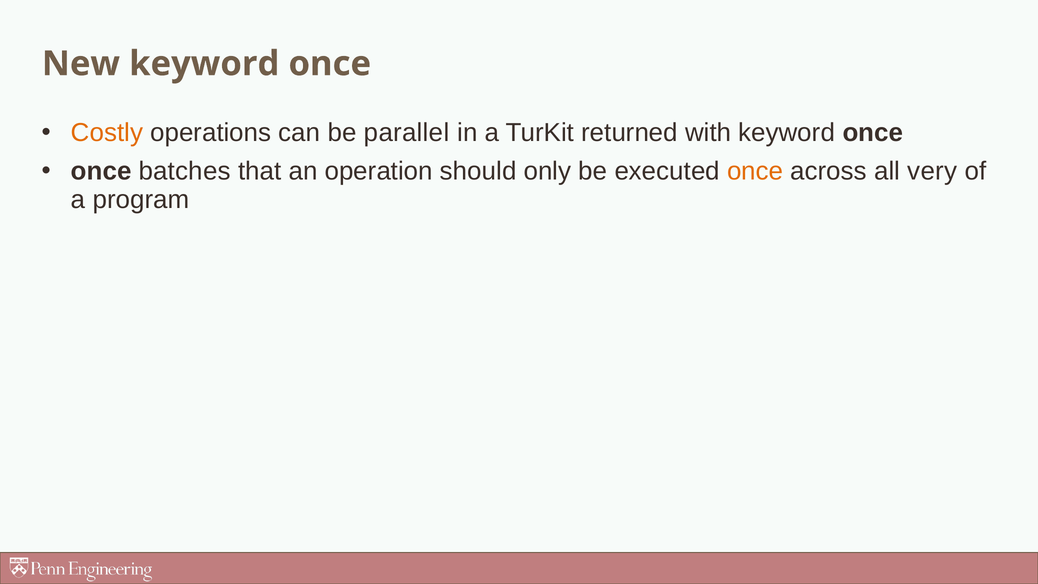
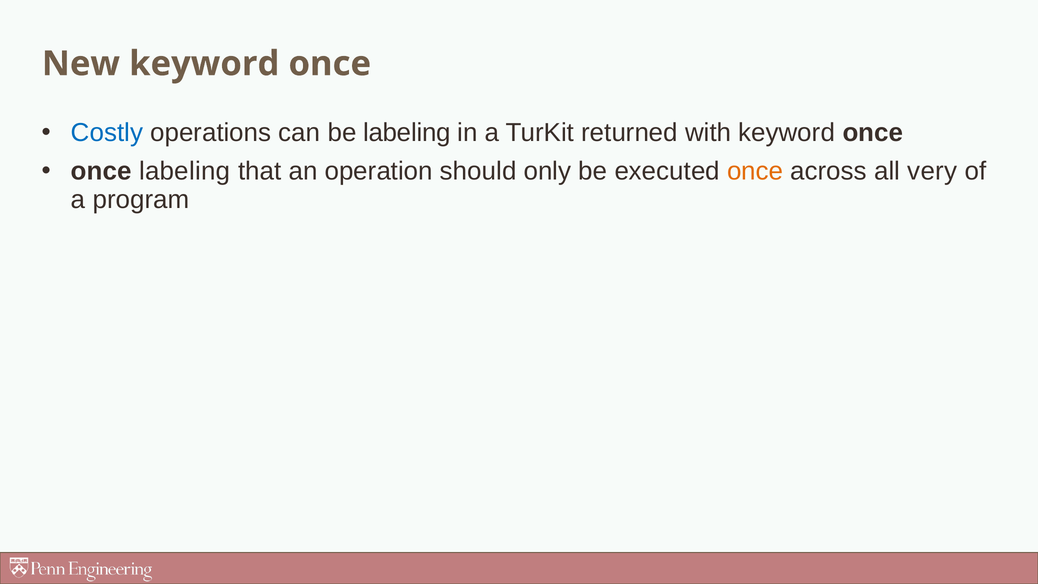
Costly colour: orange -> blue (107, 133)
be parallel: parallel -> labeling (407, 133)
once batches: batches -> labeling (185, 171)
